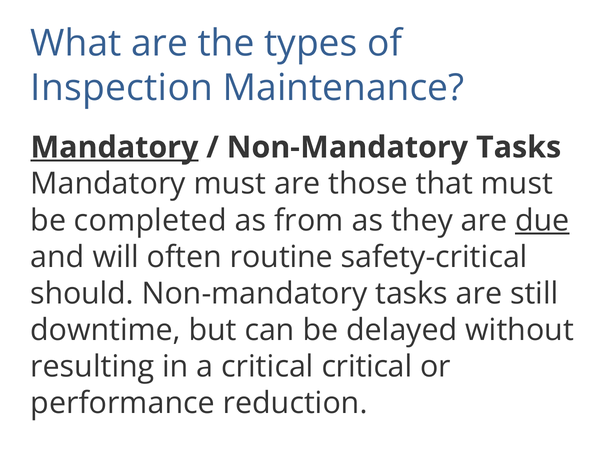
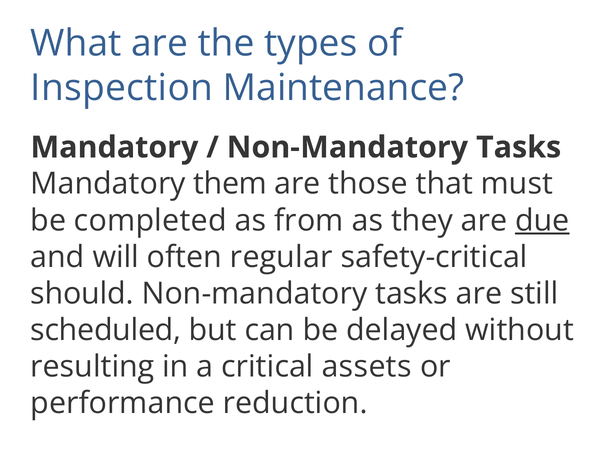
Mandatory underline: present -> none (114, 147)
Mandatory must: must -> them (230, 184)
routine: routine -> regular (281, 257)
downtime: downtime -> scheduled (106, 330)
critical critical: critical -> assets (367, 367)
